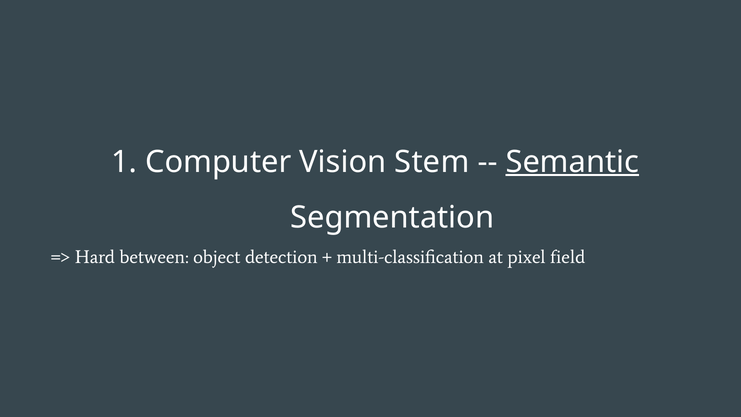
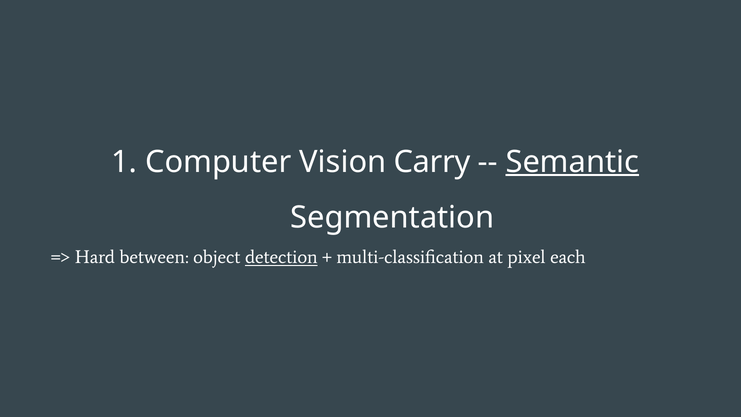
Stem: Stem -> Carry (432, 162)
detection underline: none -> present (281, 257)
field: field -> each (568, 257)
